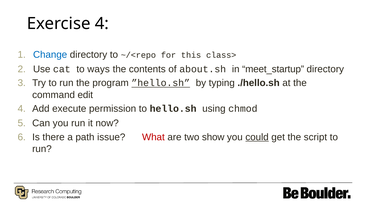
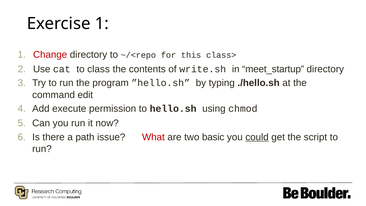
Exercise 4: 4 -> 1 (102, 24)
Change colour: blue -> red (50, 55)
ways: ways -> class (99, 69)
about.sh: about.sh -> write.sh (203, 69)
”hello.sh underline: present -> none (161, 83)
show: show -> basic (213, 137)
